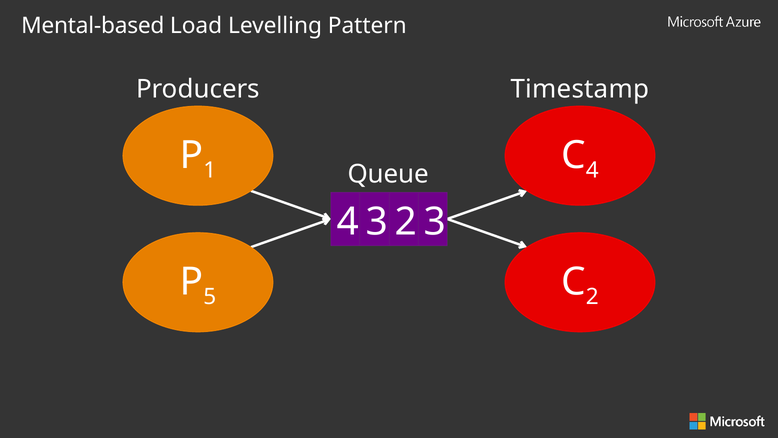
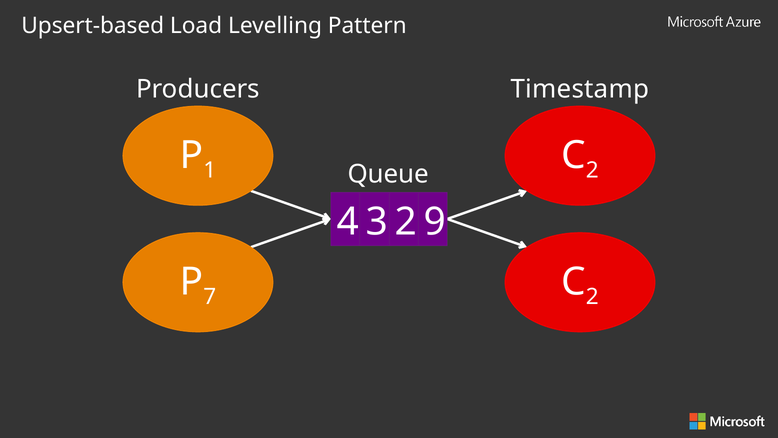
Mental-based: Mental-based -> Upsert-based (93, 26)
4: 4 -> 2 (592, 170)
3: 3 -> 9 (435, 222)
5: 5 -> 7 (210, 297)
